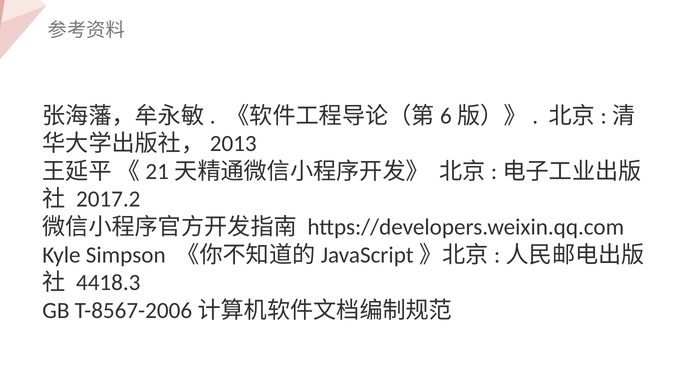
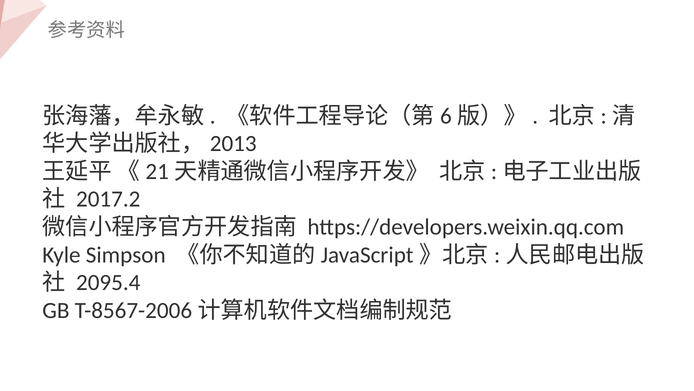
4418.3: 4418.3 -> 2095.4 (108, 282)
